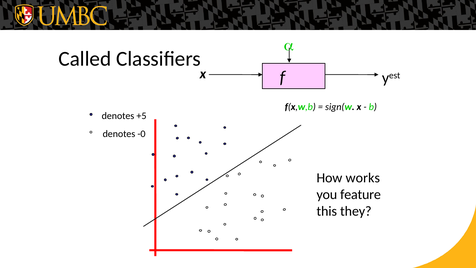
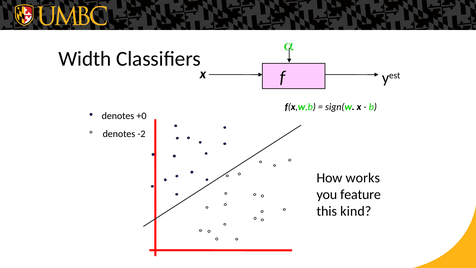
Called: Called -> Width (85, 59)
+5: +5 -> +0 (141, 116)
-0: -0 -> -2 (141, 134)
they: they -> kind (356, 211)
